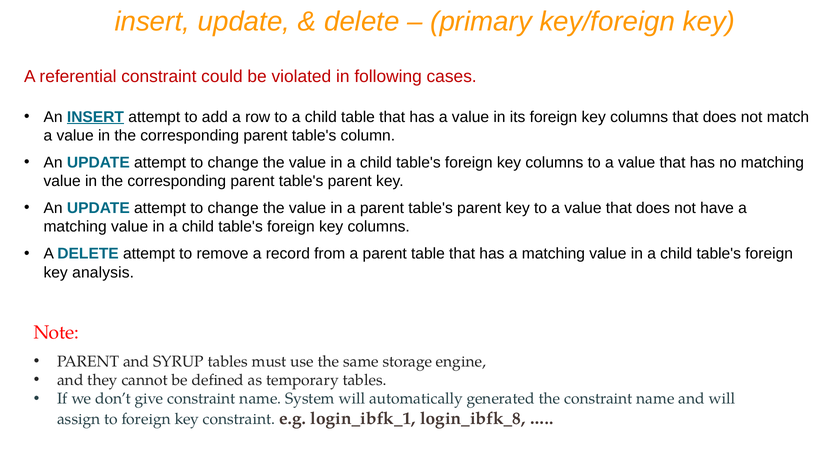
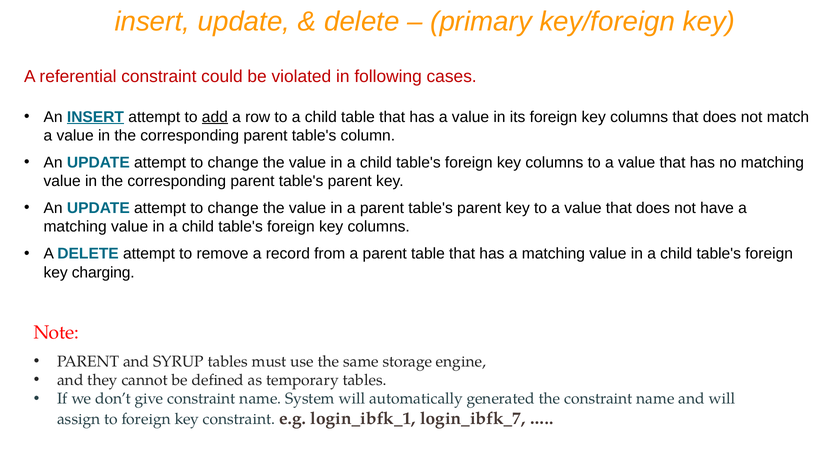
add underline: none -> present (215, 117)
analysis: analysis -> charging (103, 273)
login_ibfk_8: login_ibfk_8 -> login_ibfk_7 (473, 419)
